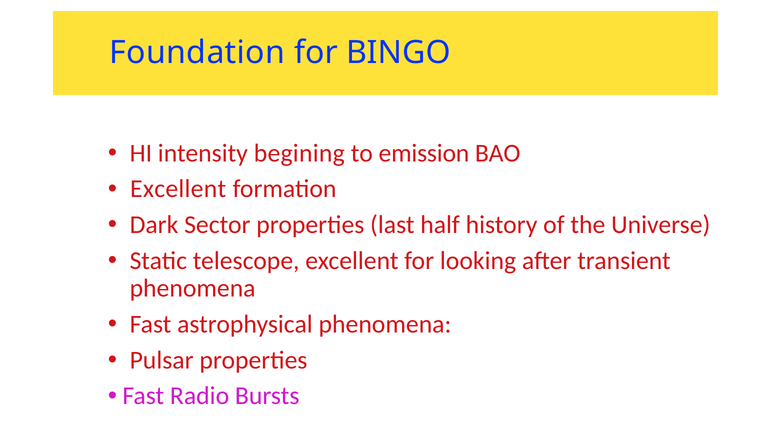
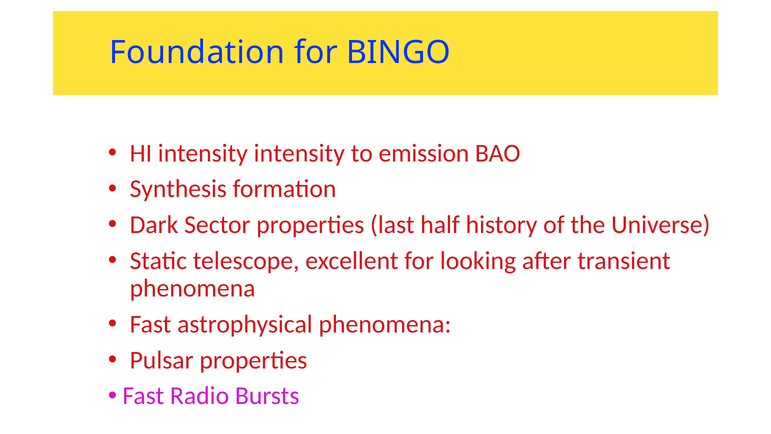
intensity begining: begining -> intensity (299, 153)
Excellent: Excellent -> Synthesis (178, 189)
